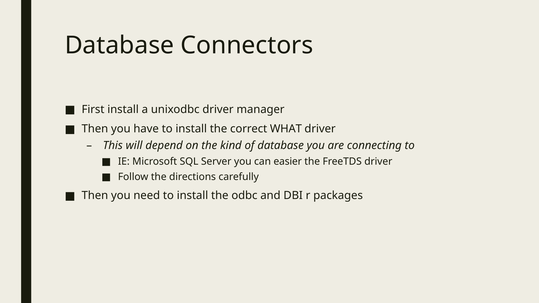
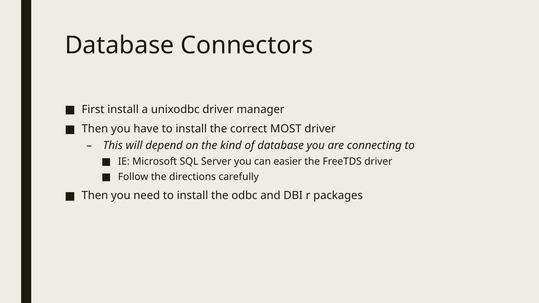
WHAT: WHAT -> MOST (286, 129)
